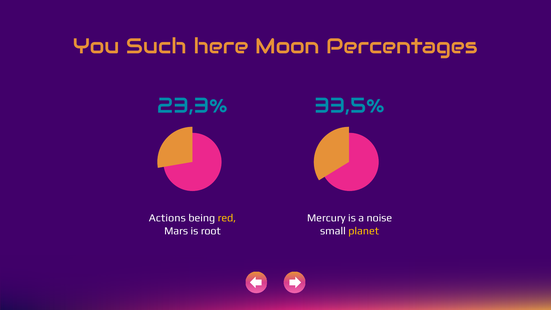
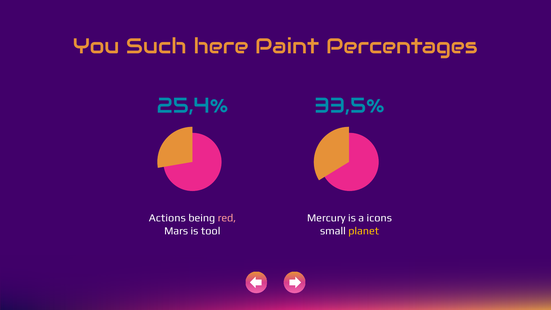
Moon: Moon -> Paint (287, 46)
23,3%: 23,3% -> 25,4% (193, 106)
red colour: yellow -> pink (227, 218)
noise: noise -> icons (379, 218)
root: root -> tool (211, 231)
